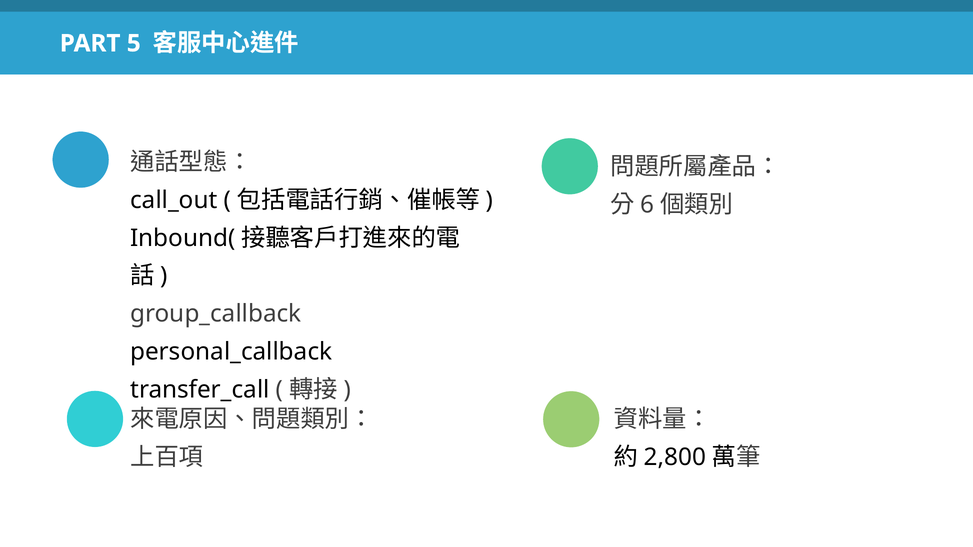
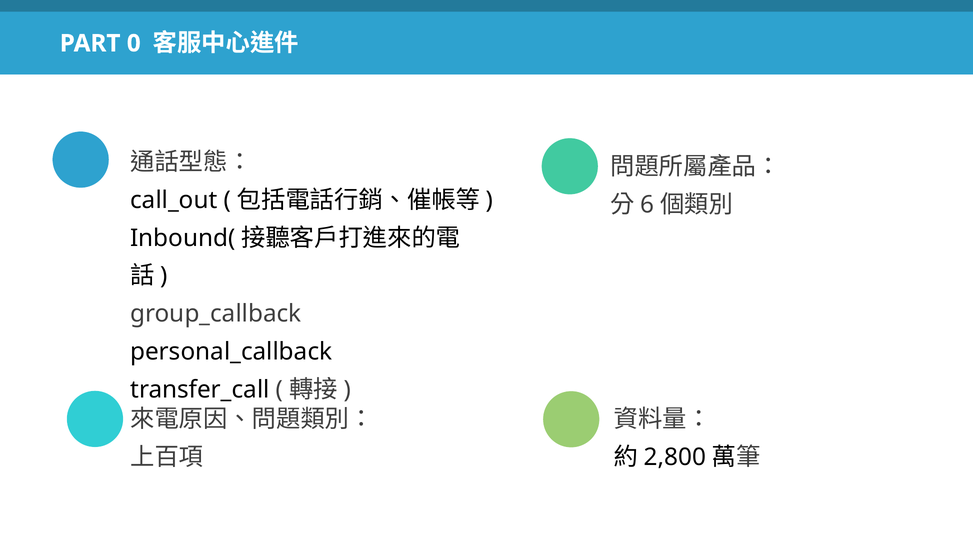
5: 5 -> 0 (134, 43)
